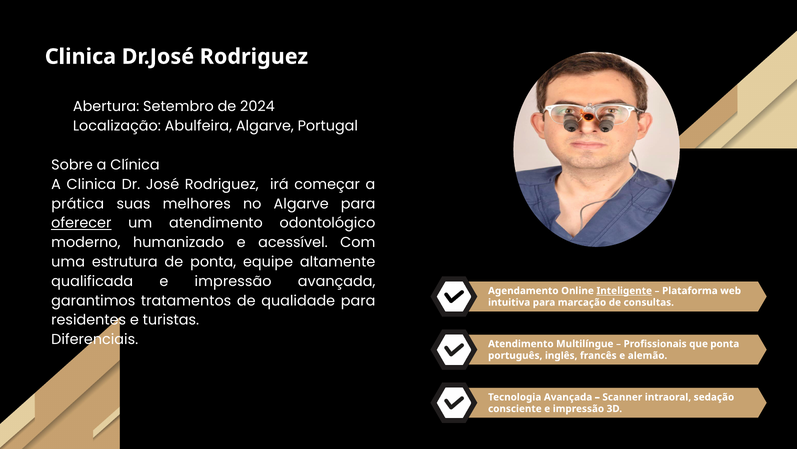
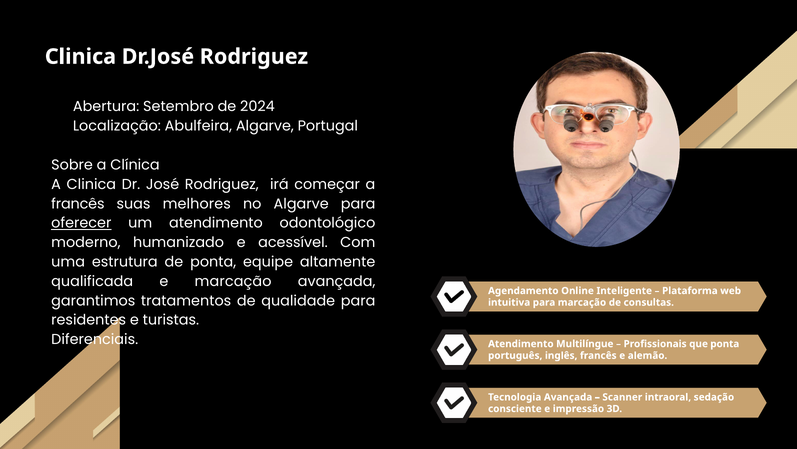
prática: prática -> francês (78, 203)
qualificada e impressão: impressão -> marcação (233, 281)
Inteligente underline: present -> none (624, 290)
